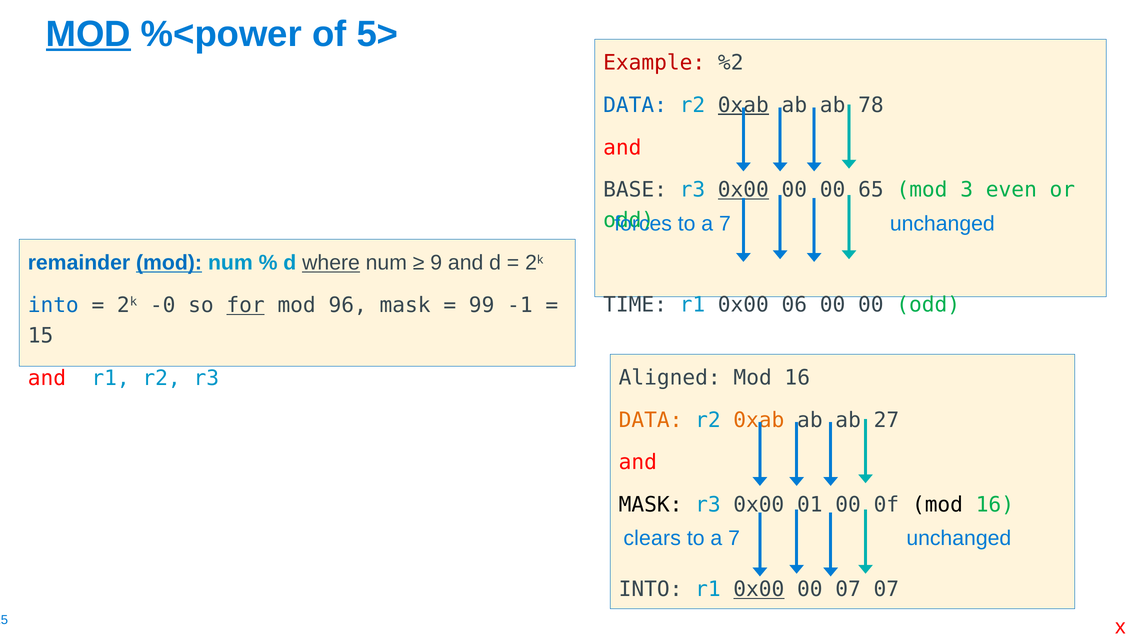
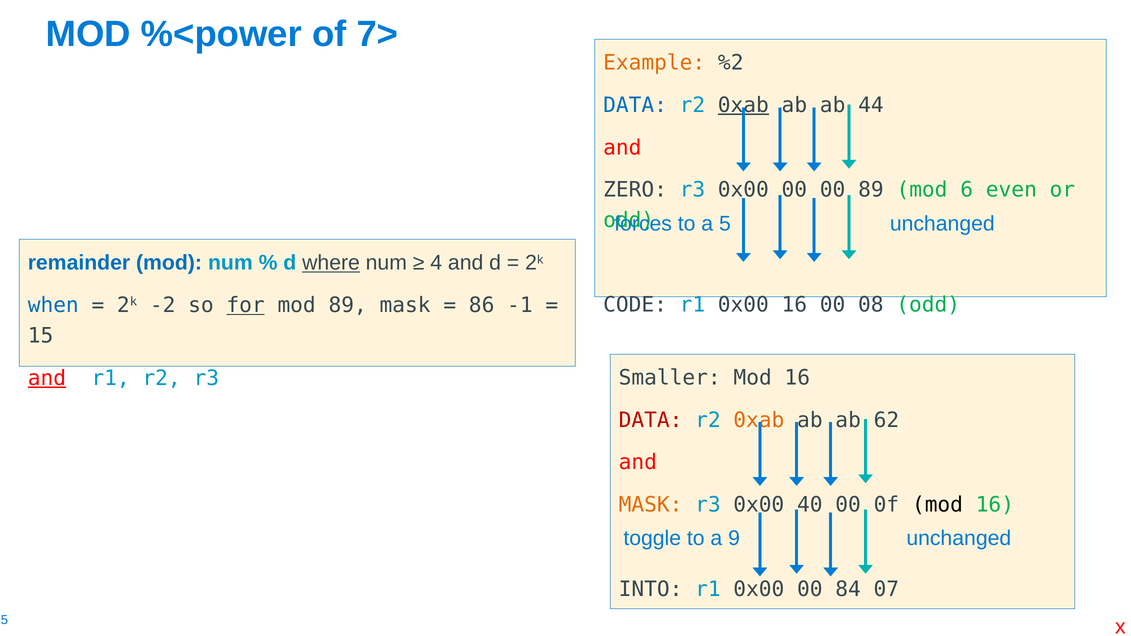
MOD underline: present -> none (88, 34)
5>: 5> -> 7> (377, 34)
Example colour: red -> orange (654, 63)
78: 78 -> 44 (871, 105)
BASE: BASE -> ZERO (635, 190)
0x00 underline: present -> none (743, 190)
00 65: 65 -> 89 (871, 190)
3: 3 -> 6 (967, 190)
7: 7 -> 5 (725, 224)
mod underline: present -> none (169, 263)
9: 9 -> 4 (436, 263)
TIME: TIME -> CODE (635, 305)
0x00 06: 06 -> 16 (794, 305)
00: 00 -> 08 (871, 305)
into: into -> when (53, 305)
-0: -0 -> -2 (163, 305)
mod 96: 96 -> 89 (348, 305)
99: 99 -> 86 (482, 305)
Aligned: Aligned -> Smaller (670, 378)
and underline: none -> present (47, 378)
DATA colour: orange -> red (651, 420)
27: 27 -> 62 (886, 420)
MASK colour: black -> orange (651, 505)
01: 01 -> 40 (810, 505)
clears: clears -> toggle (652, 538)
7: 7 -> 9 (734, 538)
0x00 underline: present -> none (759, 590)
00 07: 07 -> 84 (848, 590)
